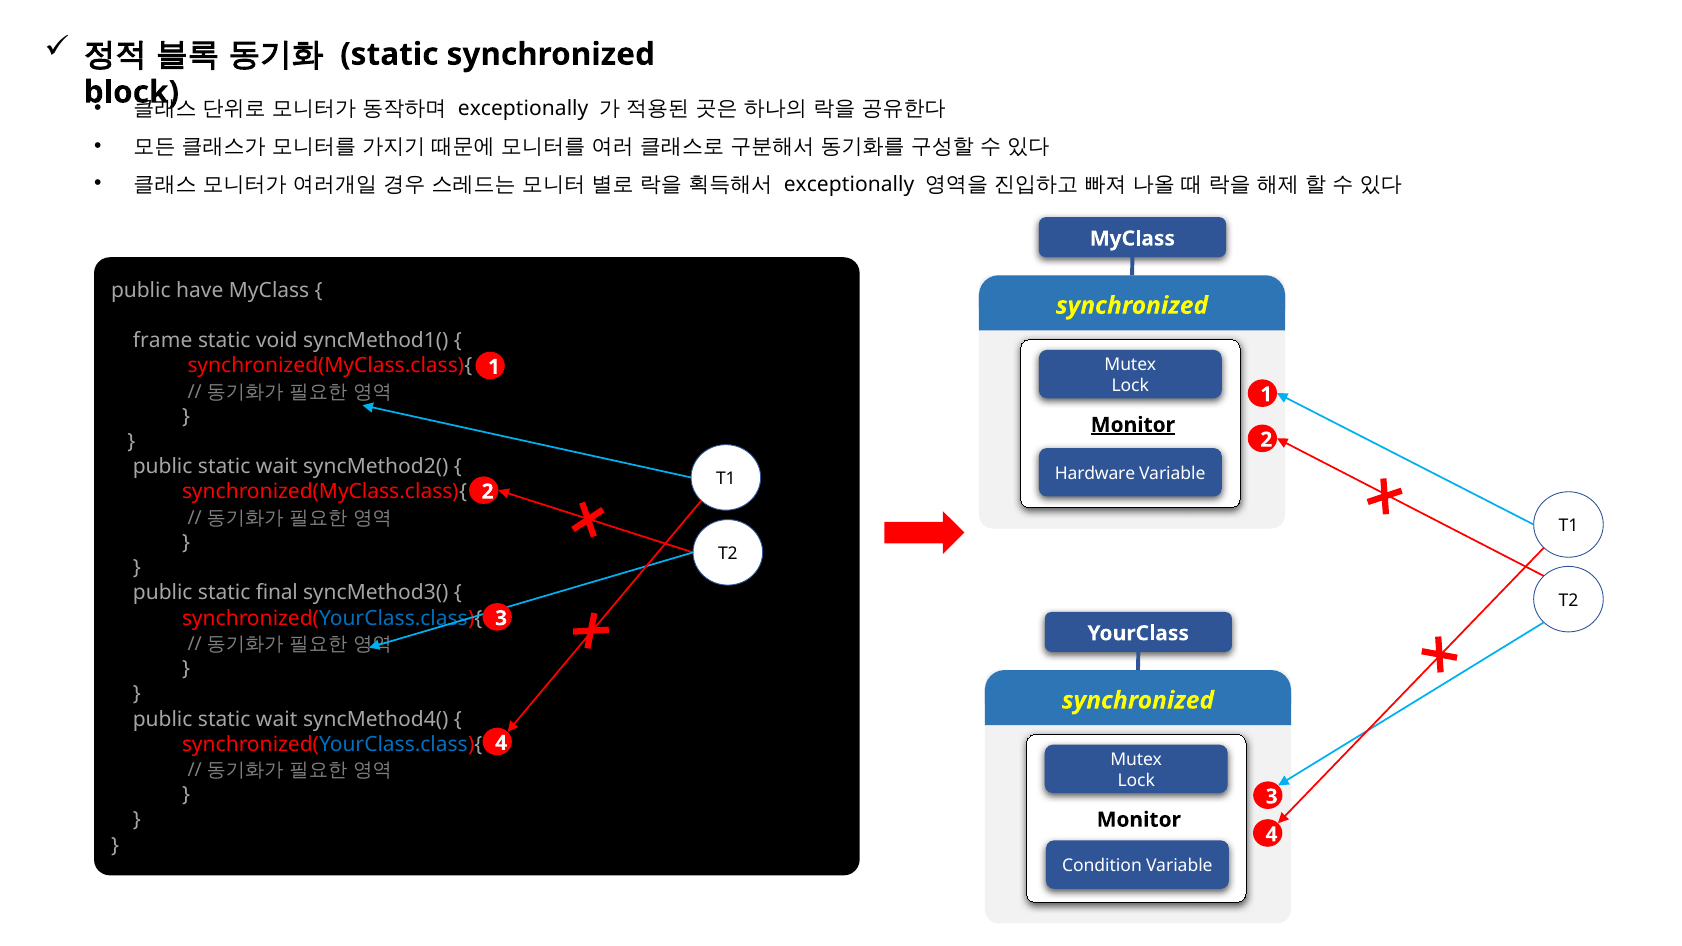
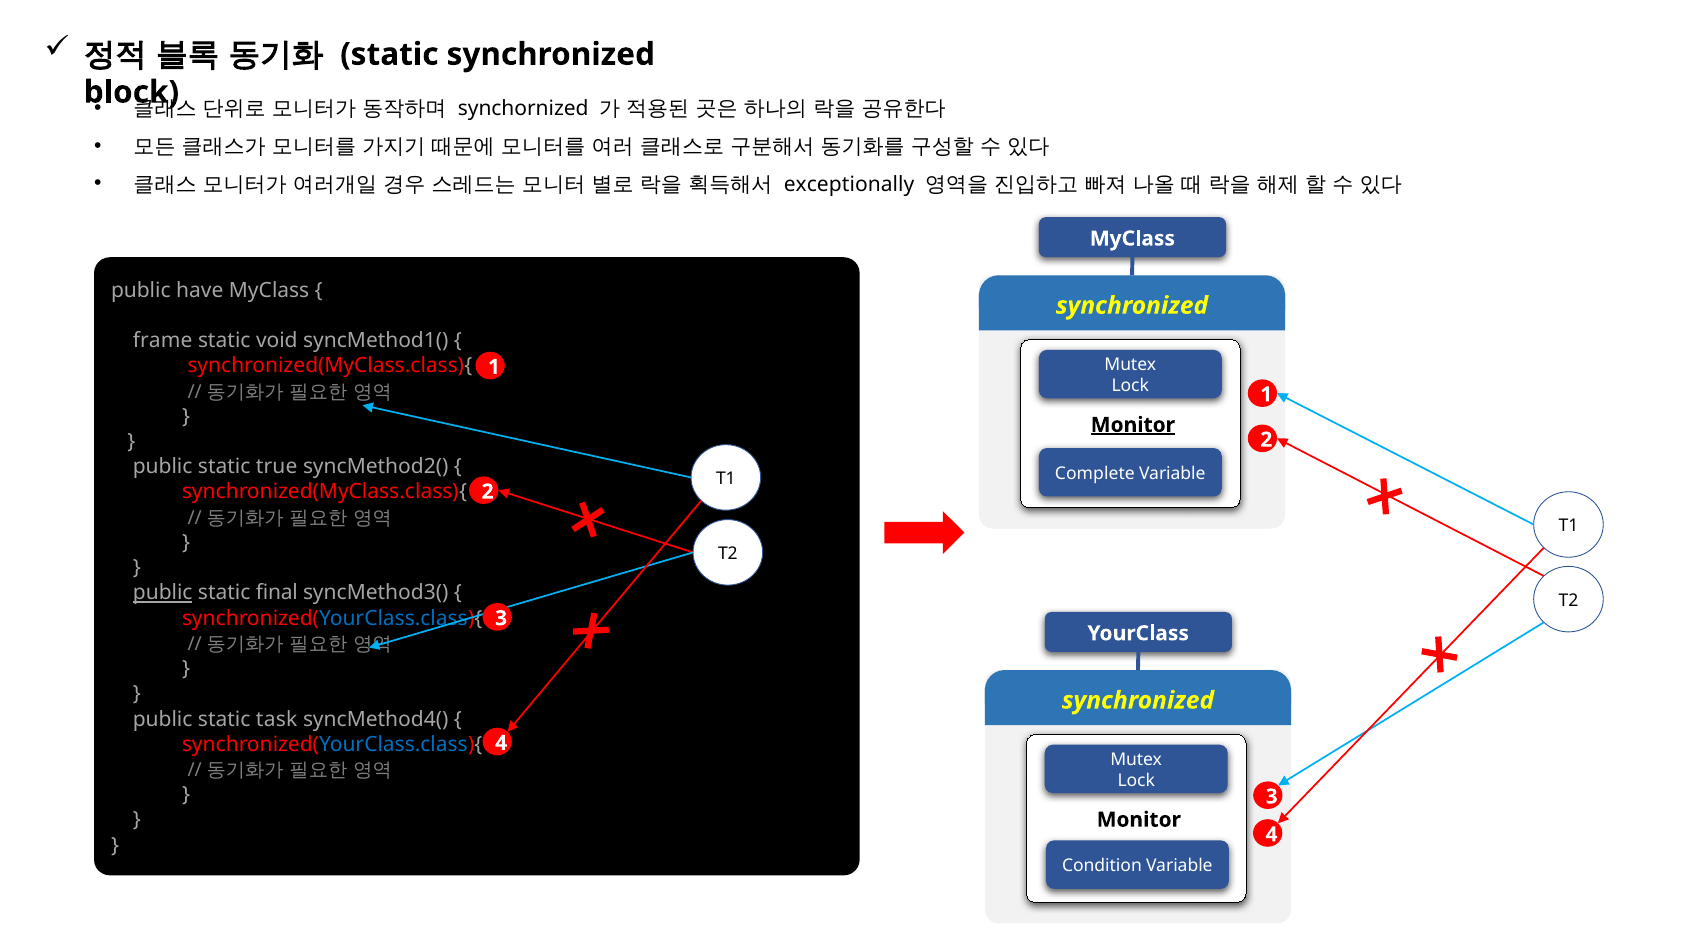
exceptionally: exceptionally -> synchornized (523, 108)
wait: wait -> true (277, 467)
Hardware: Hardware -> Complete (1095, 474)
public underline: none -> present (163, 593)
wait: wait -> task (277, 719)
